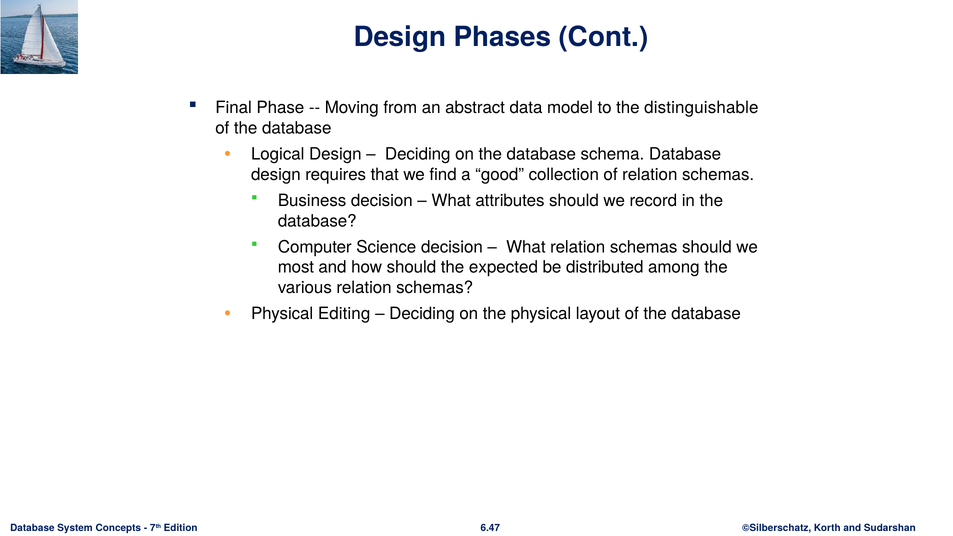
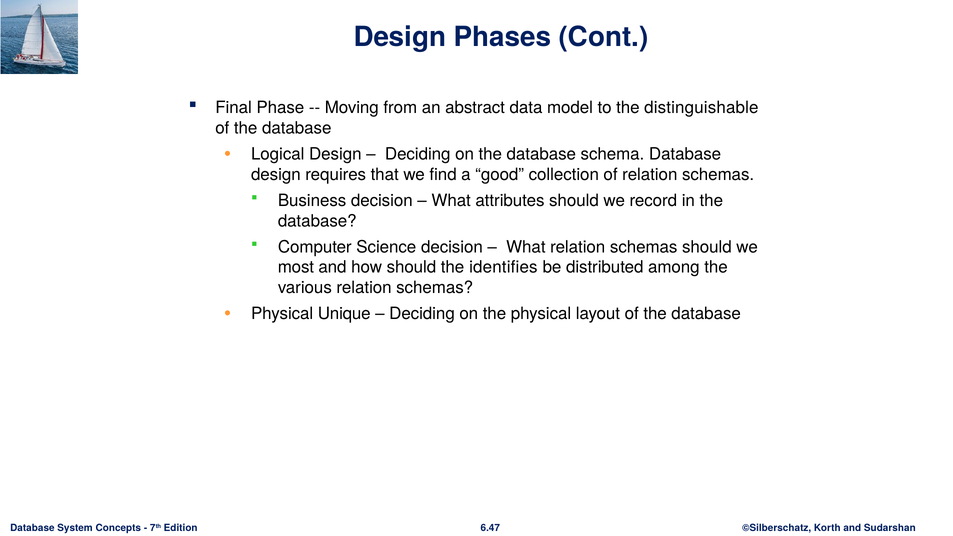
expected: expected -> identifies (503, 267)
Editing: Editing -> Unique (344, 314)
